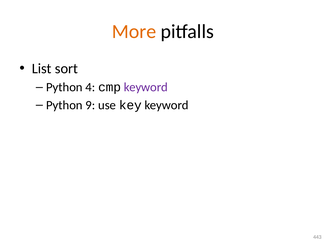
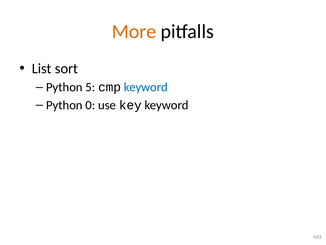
4: 4 -> 5 (90, 87)
keyword colour: purple -> blue (146, 87)
9: 9 -> 0 (90, 105)
